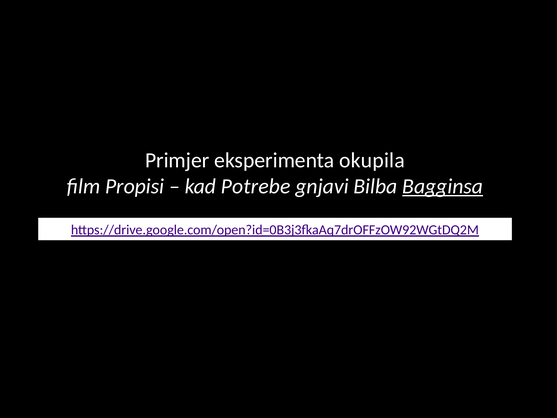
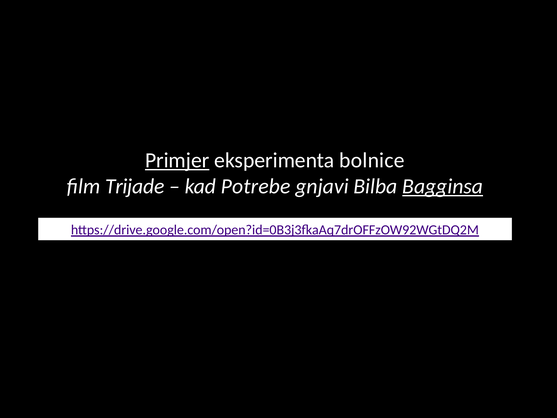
Primjer underline: none -> present (177, 160)
okupila: okupila -> bolnice (372, 160)
Propisi: Propisi -> Trijade (135, 186)
